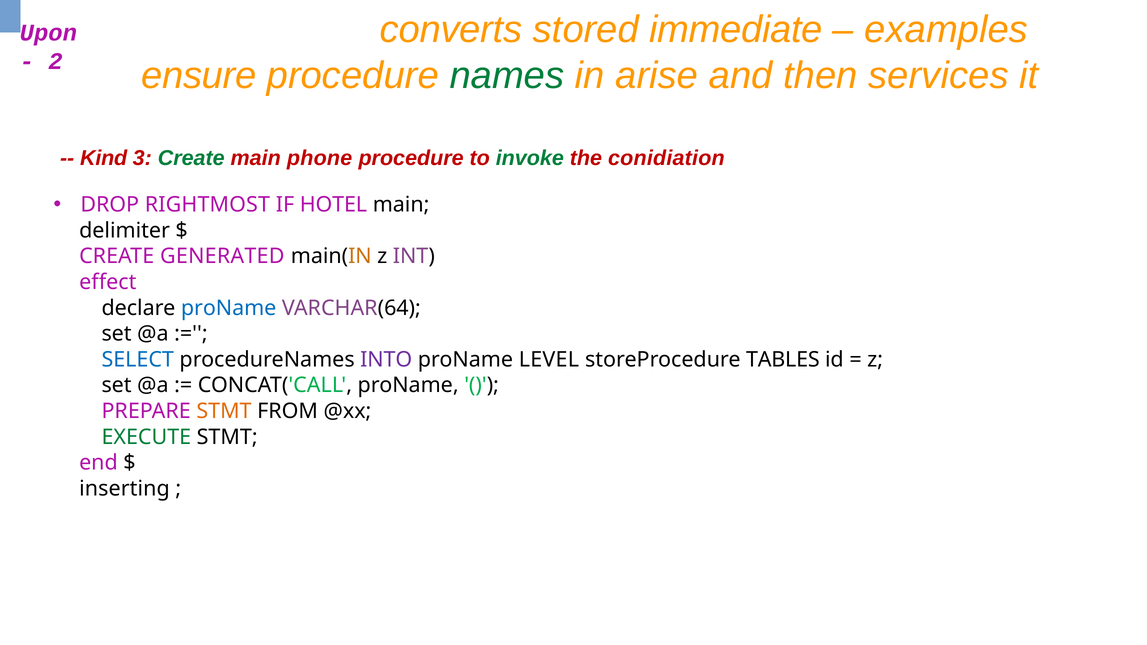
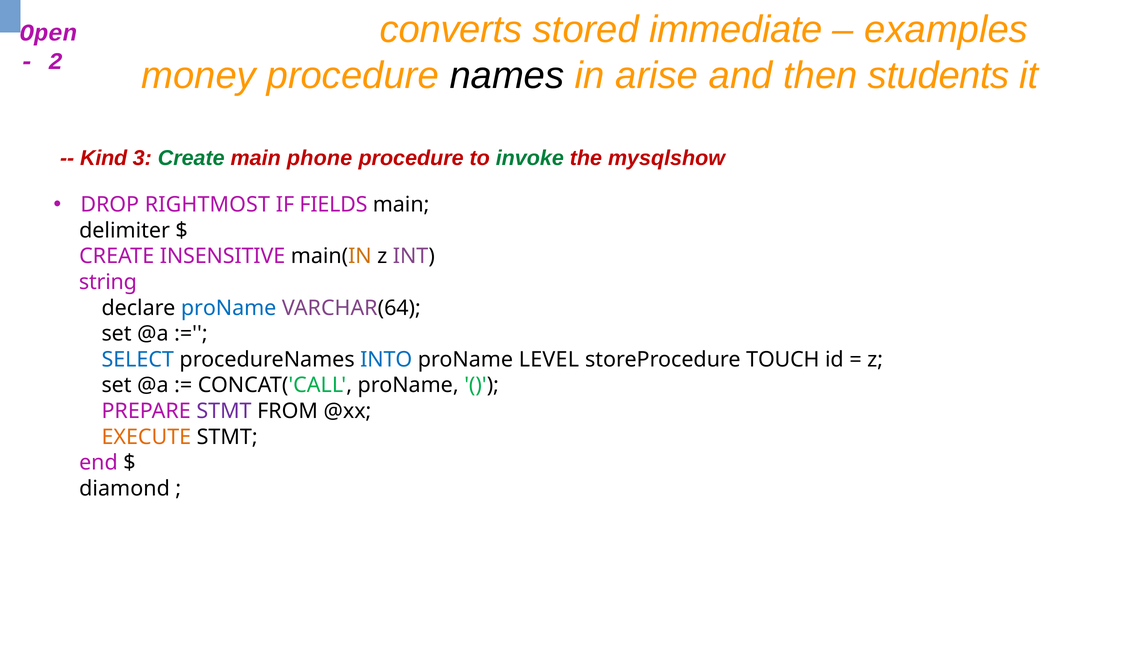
Upon: Upon -> Open (48, 33)
ensure: ensure -> money (199, 76)
names colour: green -> black (507, 76)
services: services -> students (939, 76)
conidiation: conidiation -> mysqlshow (666, 158)
HOTEL: HOTEL -> FIELDS (333, 205)
GENERATED: GENERATED -> INSENSITIVE (222, 256)
effect: effect -> string (108, 282)
INTO colour: purple -> blue (386, 360)
TABLES: TABLES -> TOUCH (783, 360)
STMT colour: orange -> purple (224, 411)
EXECUTE colour: green -> orange (146, 437)
inserting: inserting -> diamond (125, 489)
